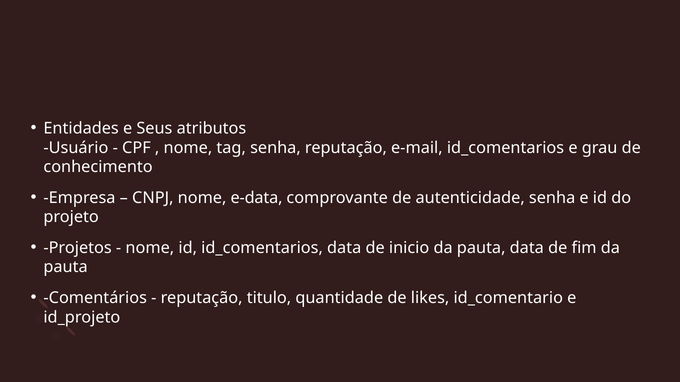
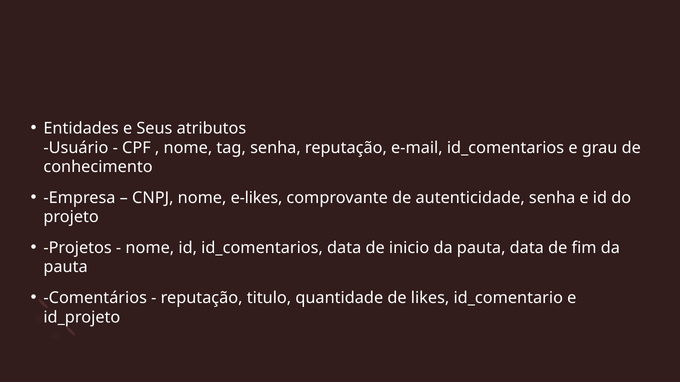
e-data: e-data -> e-likes (257, 198)
